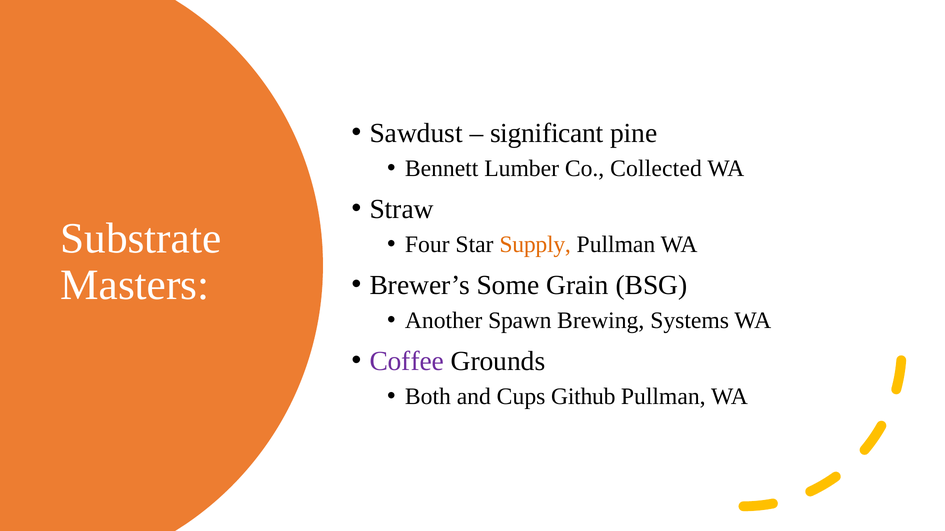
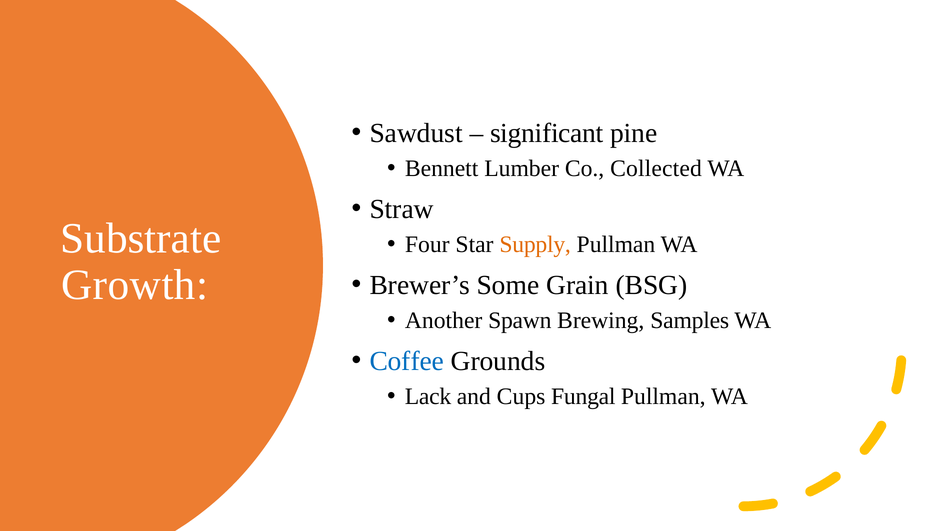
Masters: Masters -> Growth (135, 285)
Systems: Systems -> Samples (690, 321)
Coffee colour: purple -> blue (407, 362)
Both: Both -> Lack (428, 397)
Github: Github -> Fungal (583, 397)
